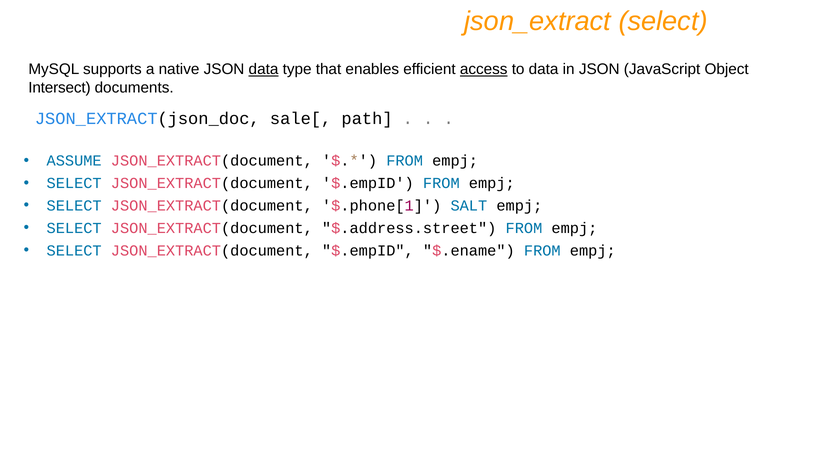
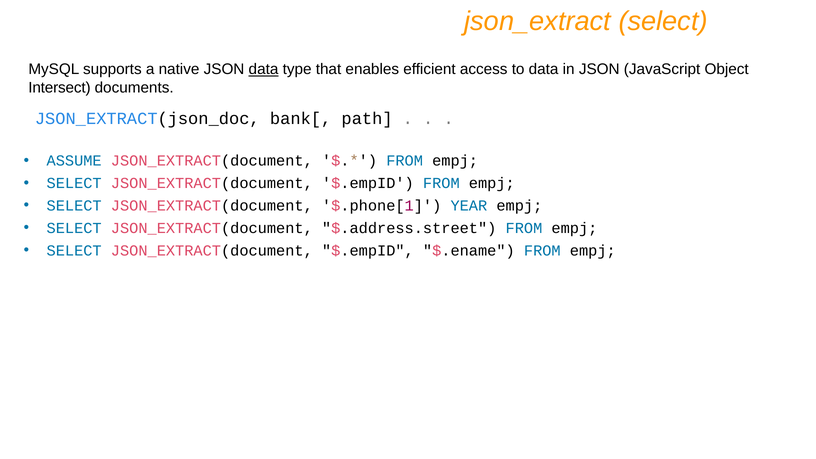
access underline: present -> none (484, 69)
sale[: sale[ -> bank[ (301, 119)
SALT: SALT -> YEAR (469, 206)
